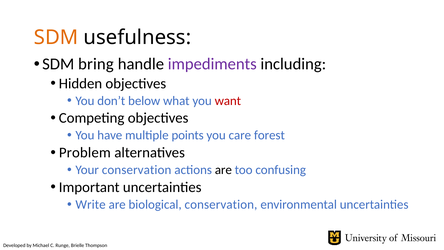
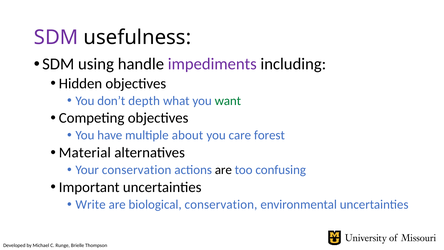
SDM colour: orange -> purple (56, 37)
bring: bring -> using (96, 64)
below: below -> depth (144, 101)
want colour: red -> green (228, 101)
points: points -> about (187, 135)
Problem: Problem -> Material (85, 153)
